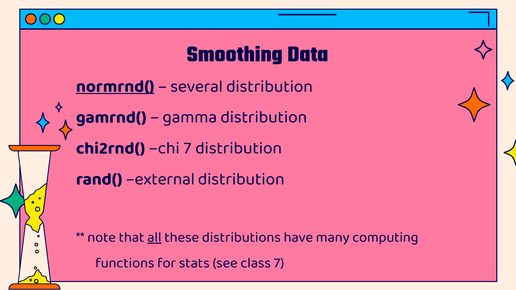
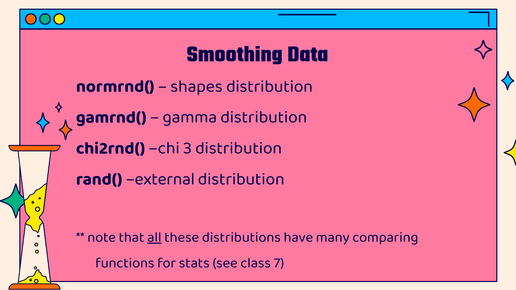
normrnd( underline: present -> none (115, 86)
several: several -> shapes (197, 86)
chi 7: 7 -> 3 (187, 148)
computing: computing -> comparing (385, 237)
